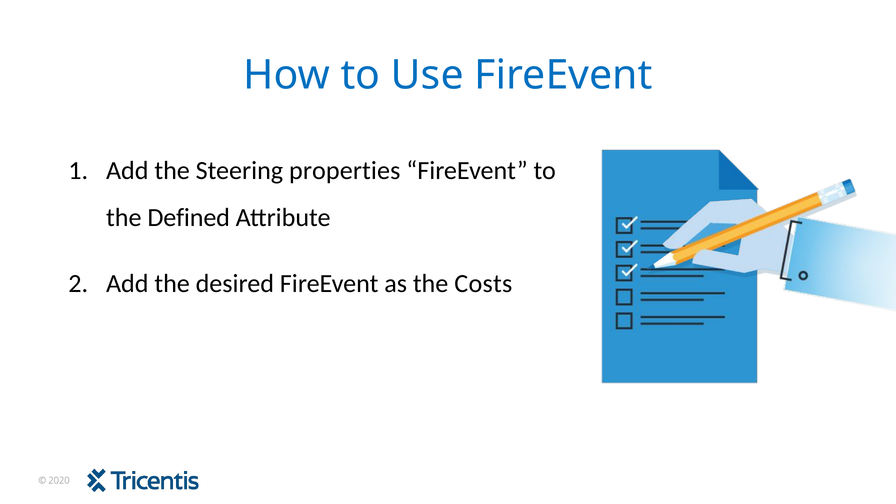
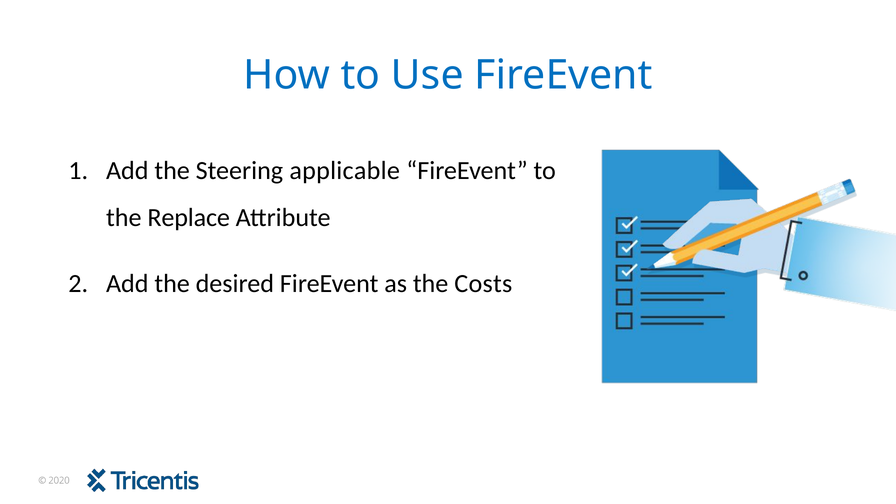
properties: properties -> applicable (345, 171)
Defined: Defined -> Replace (189, 218)
